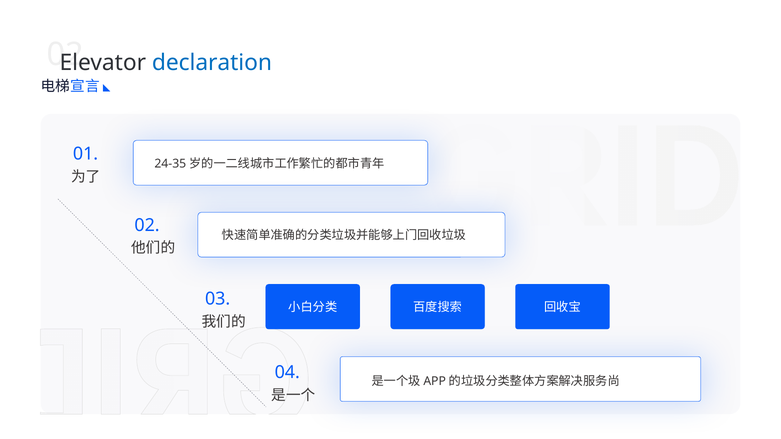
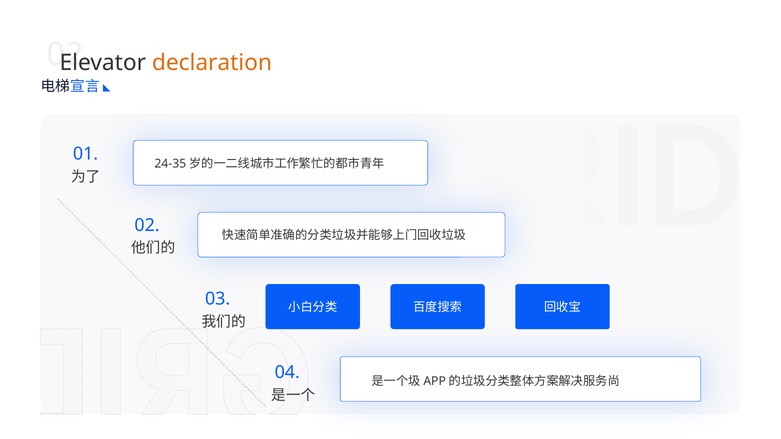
declaration colour: blue -> orange (212, 63)
